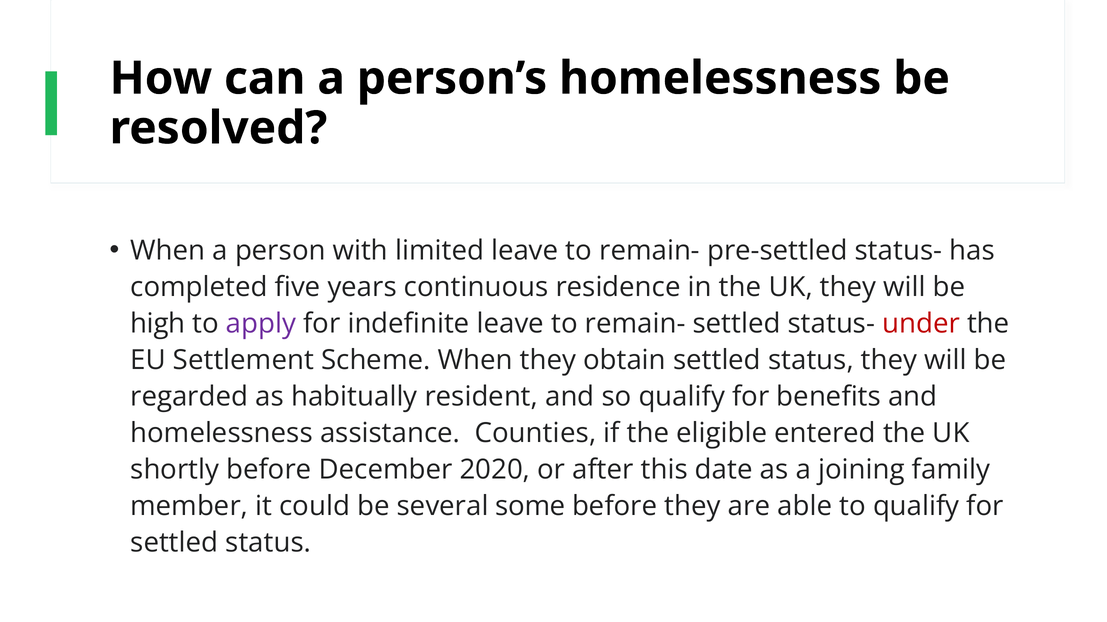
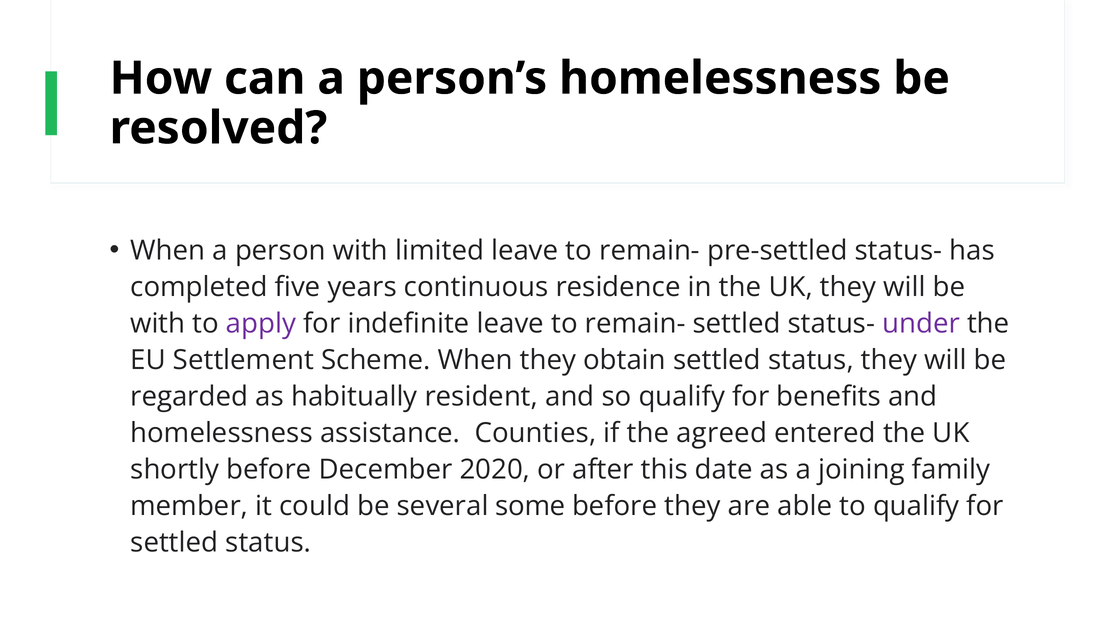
high: high -> with (158, 324)
under colour: red -> purple (921, 324)
eligible: eligible -> agreed (722, 434)
